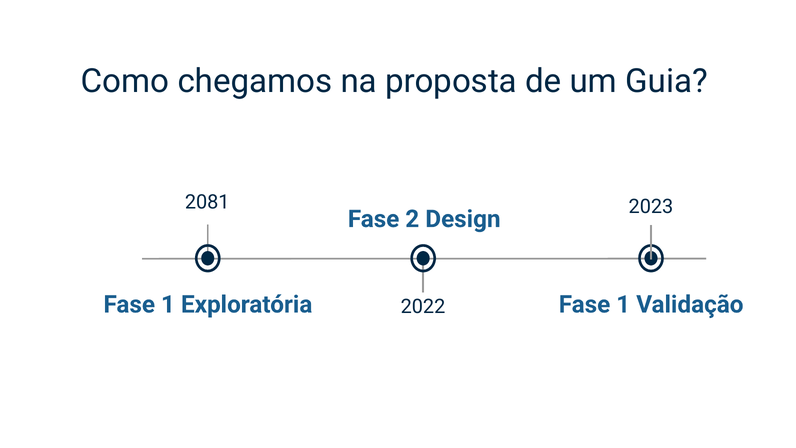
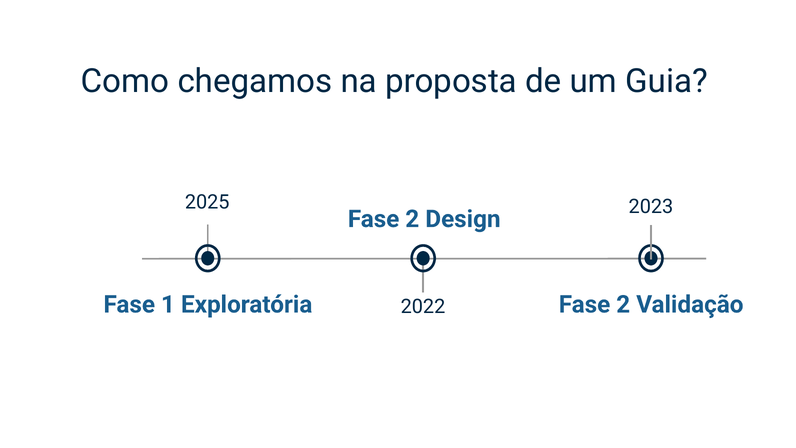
2081: 2081 -> 2025 (207, 202)
1: 1 -> 2 (623, 304)
